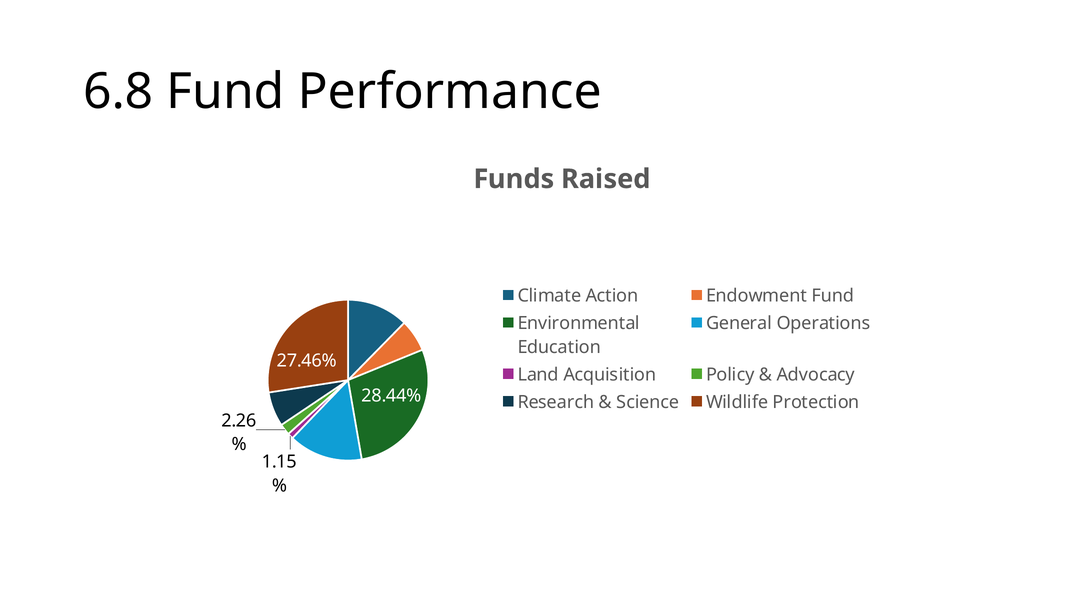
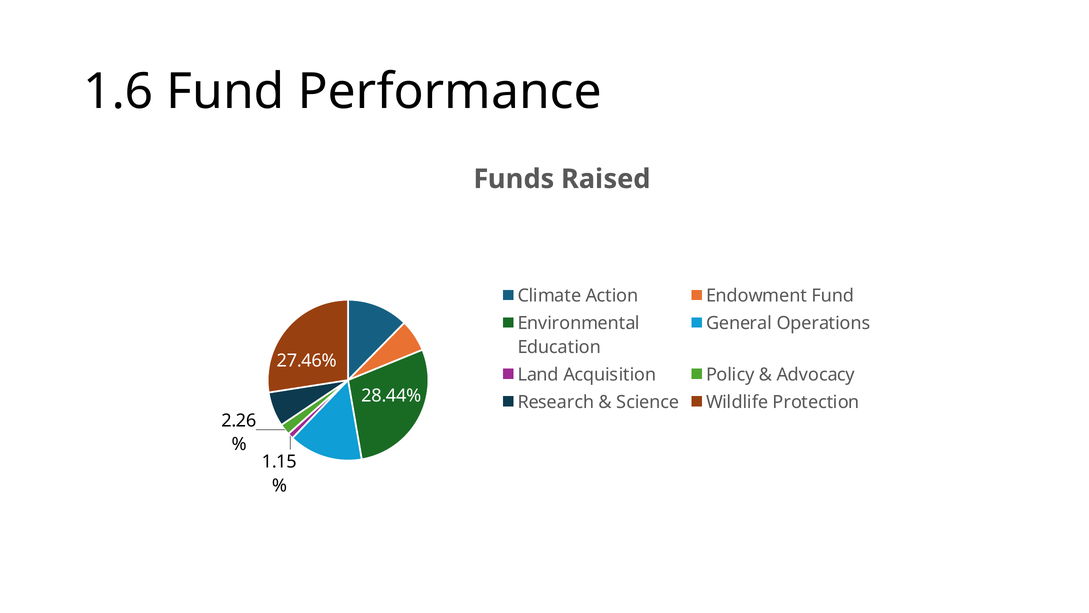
6.8: 6.8 -> 1.6 (118, 91)
